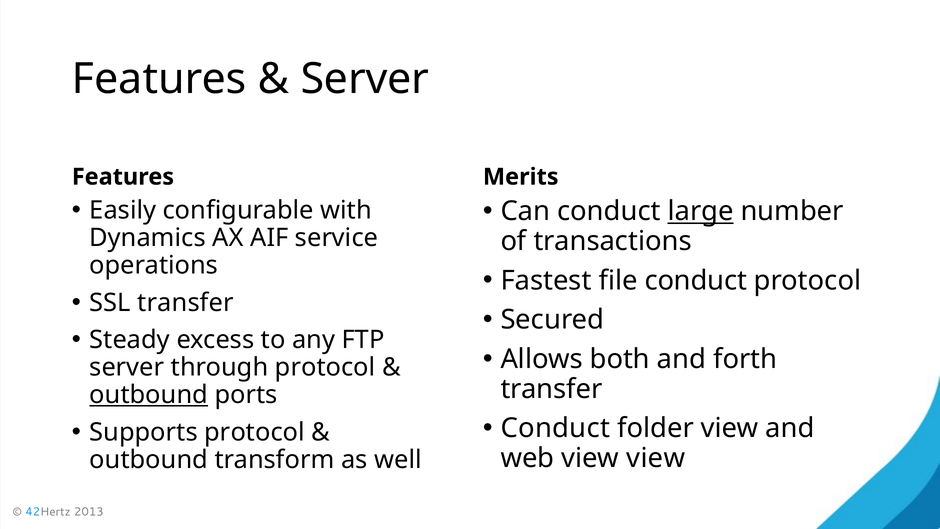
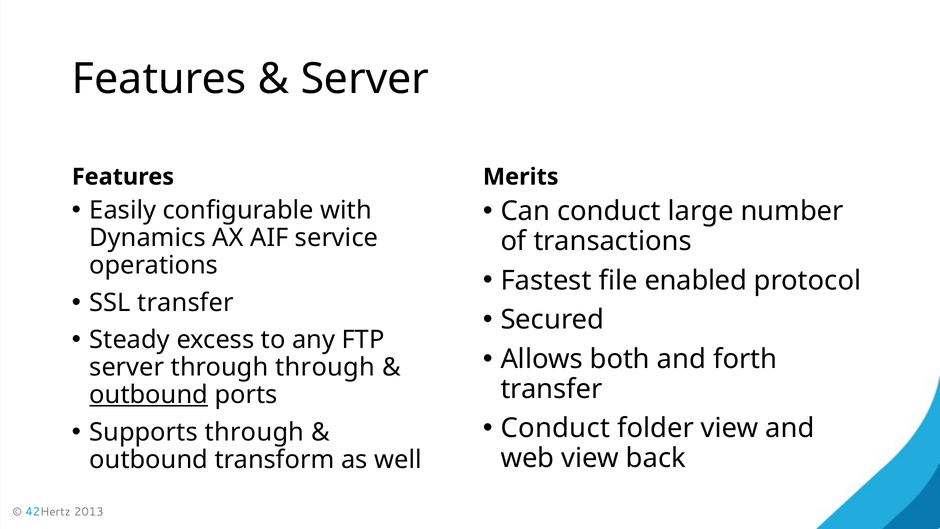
large underline: present -> none (701, 211)
file conduct: conduct -> enabled (696, 280)
through protocol: protocol -> through (325, 367)
Supports protocol: protocol -> through (254, 432)
view view: view -> back (656, 458)
